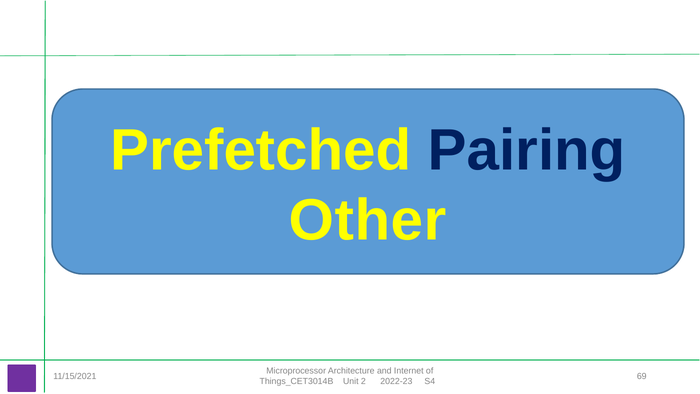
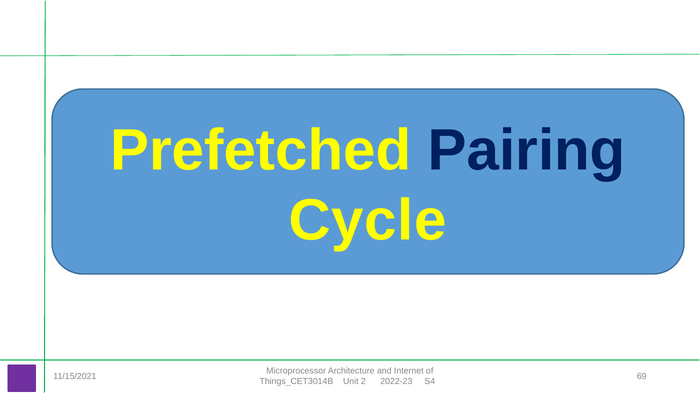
Other: Other -> Cycle (368, 220)
